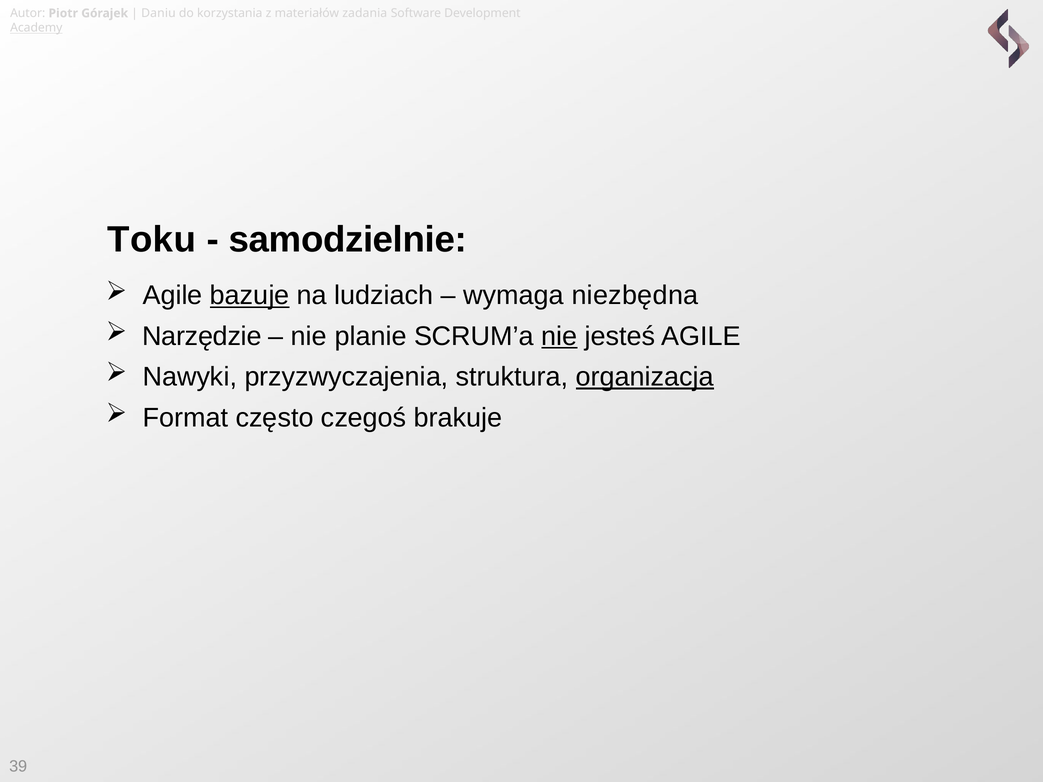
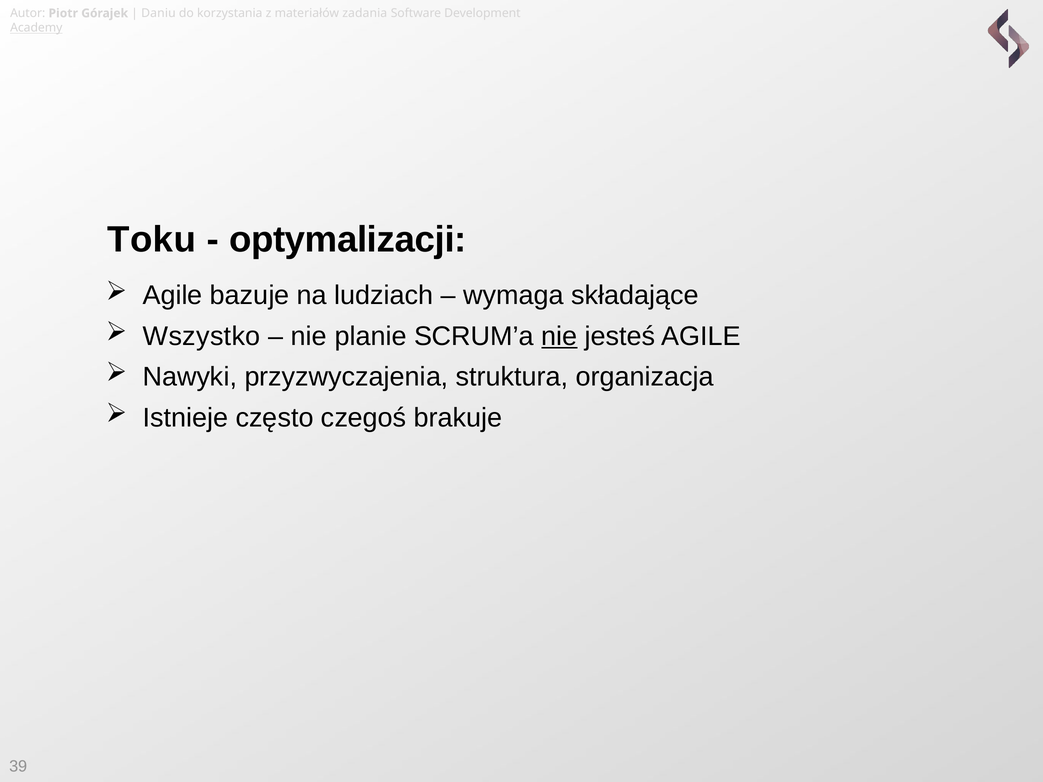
samodzielnie: samodzielnie -> optymalizacji (348, 240)
bazuje underline: present -> none (250, 296)
niezbędna: niezbędna -> składające (635, 296)
Narzędzie: Narzędzie -> Wszystko (202, 336)
organizacja underline: present -> none (645, 377)
Format: Format -> Istnieje (185, 418)
